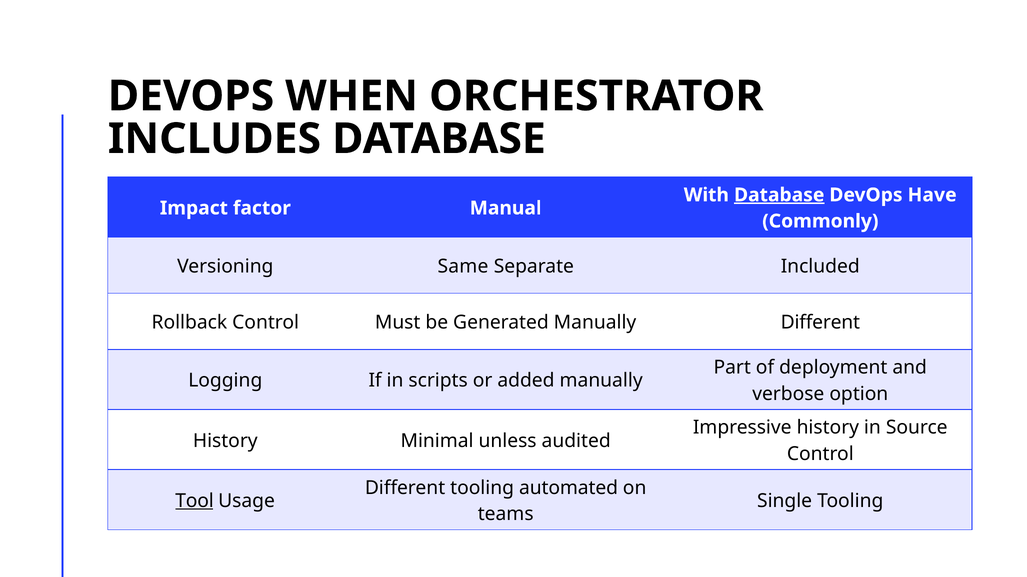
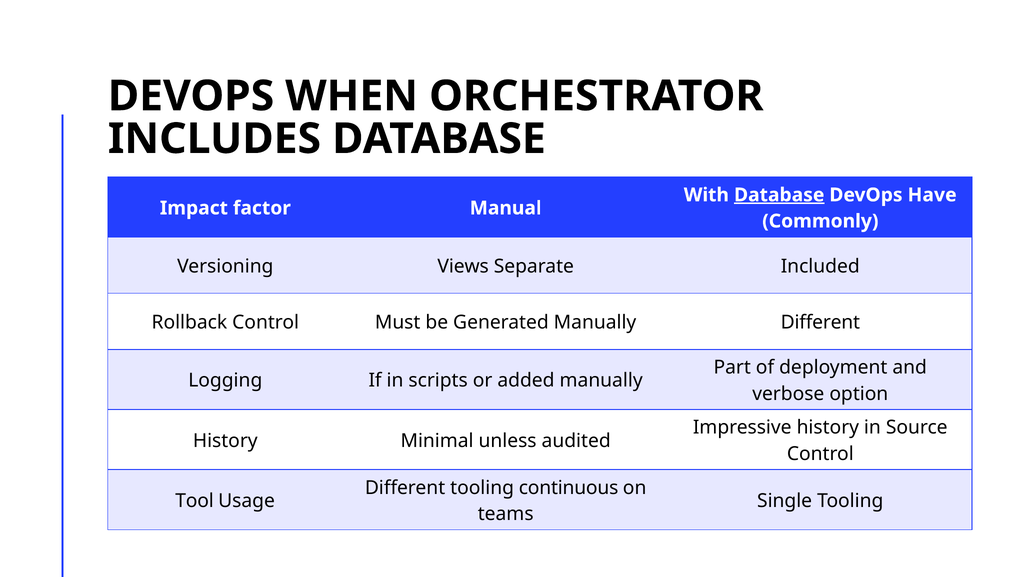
Same: Same -> Views (463, 267)
automated: automated -> continuous (569, 488)
Tool underline: present -> none (195, 501)
